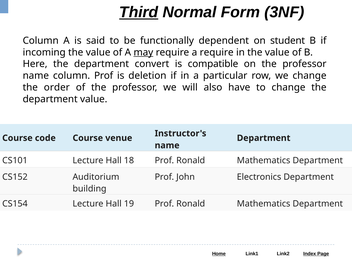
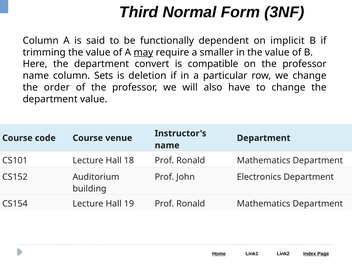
Third underline: present -> none (139, 12)
student: student -> implicit (288, 41)
incoming: incoming -> trimming (44, 52)
a require: require -> smaller (217, 52)
column Prof: Prof -> Sets (104, 76)
